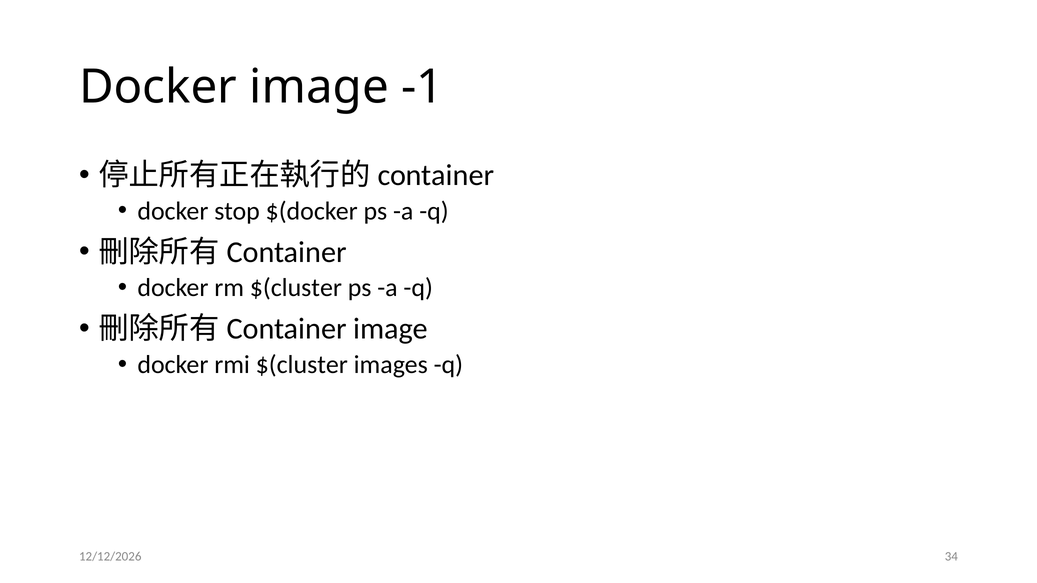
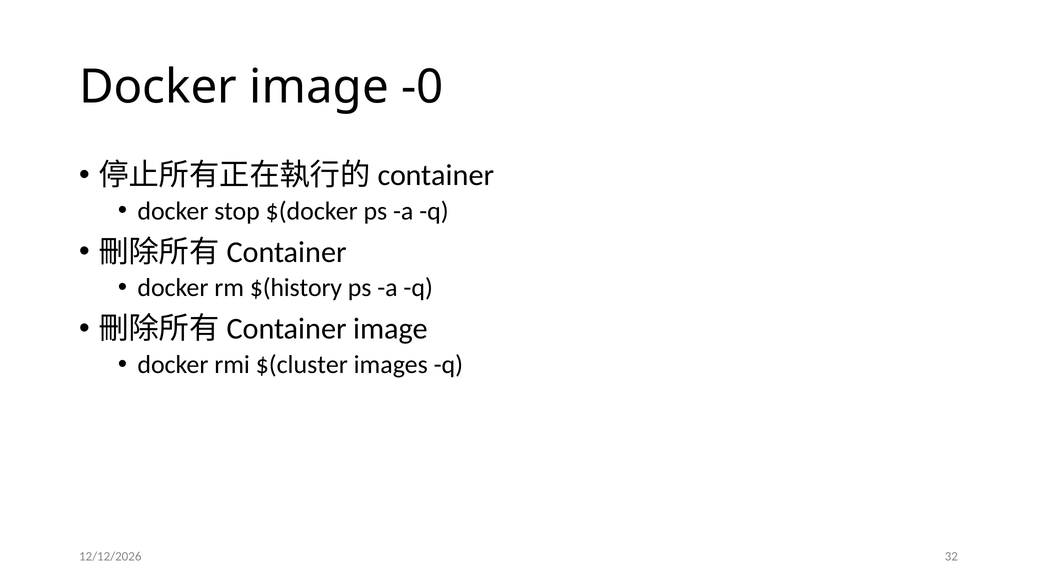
-1: -1 -> -0 (422, 87)
rm $(cluster: $(cluster -> $(history (296, 288)
34: 34 -> 32 (951, 557)
